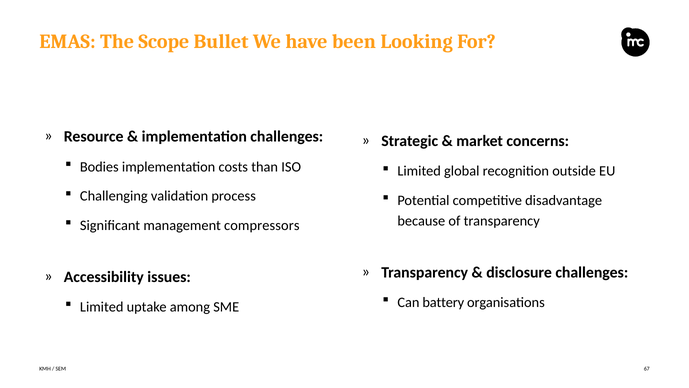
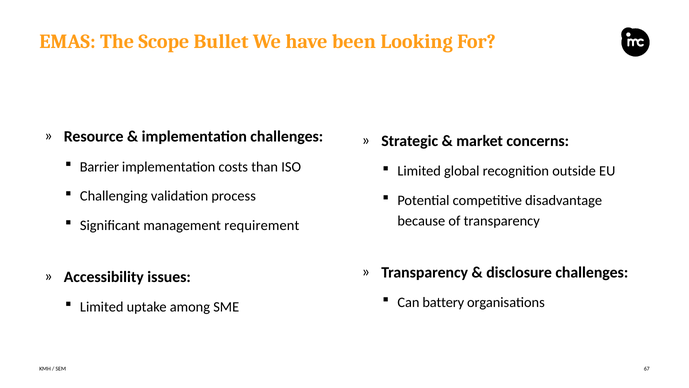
Bodies: Bodies -> Barrier (99, 167)
compressors: compressors -> requirement (262, 225)
